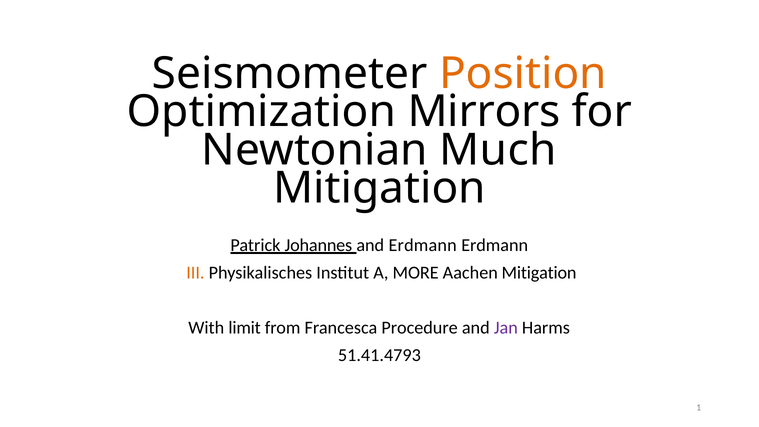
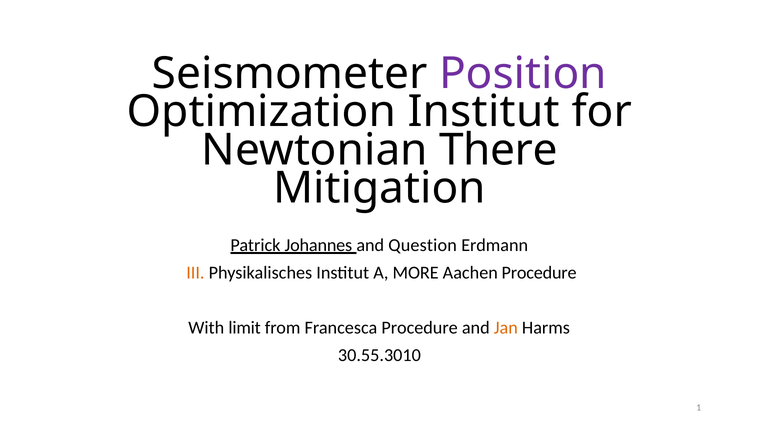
Position colour: orange -> purple (523, 74)
Optimization Mirrors: Mirrors -> Institut (484, 112)
Much: Much -> There (498, 150)
and Erdmann: Erdmann -> Question (423, 245)
Aachen Mitigation: Mitigation -> Procedure (539, 273)
Jan colour: purple -> orange (506, 328)
51.41.4793: 51.41.4793 -> 30.55.3010 (379, 355)
